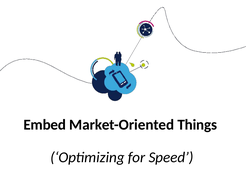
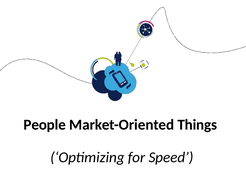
Embed: Embed -> People (45, 124)
